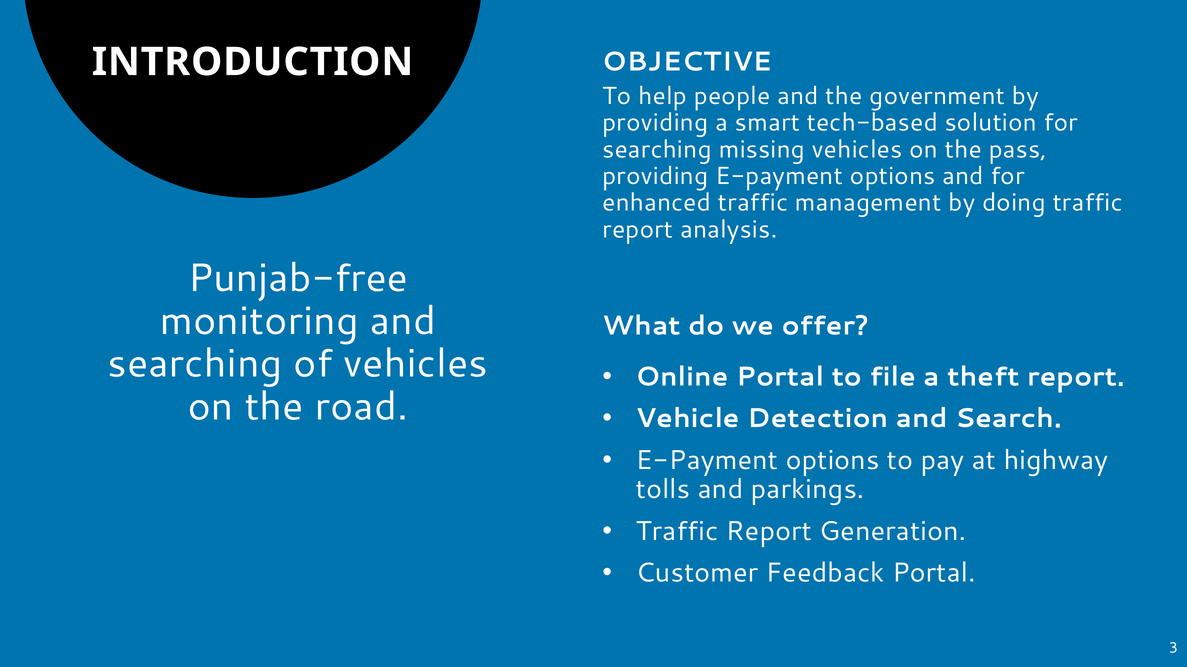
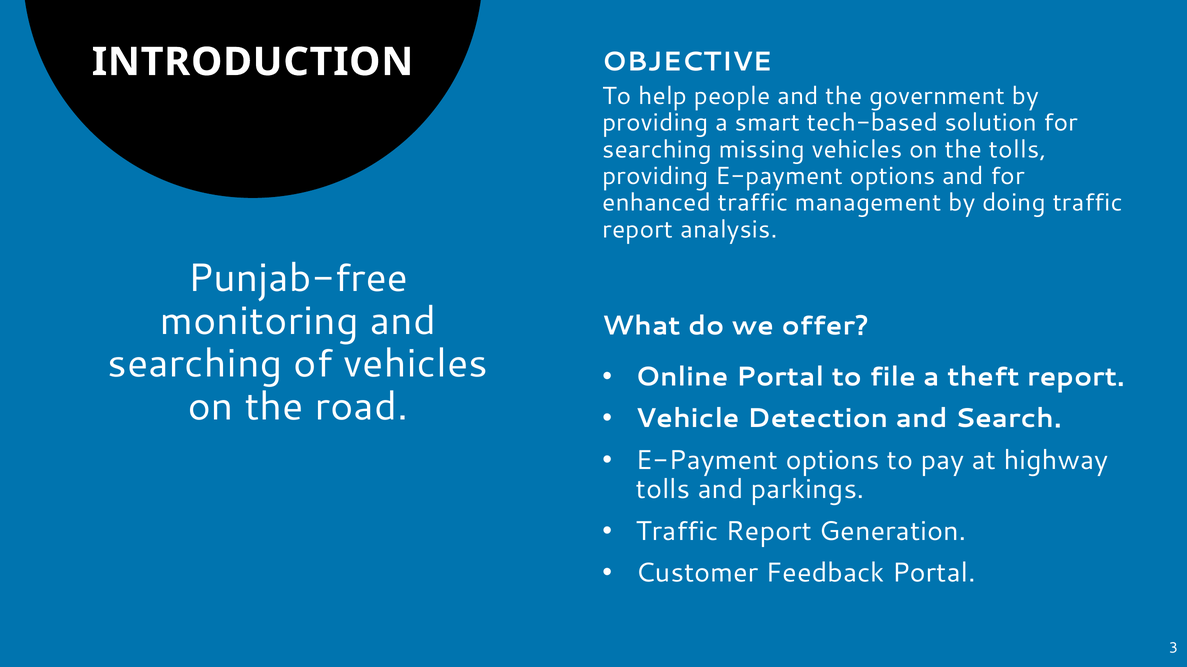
the pass: pass -> tolls (1018, 150)
